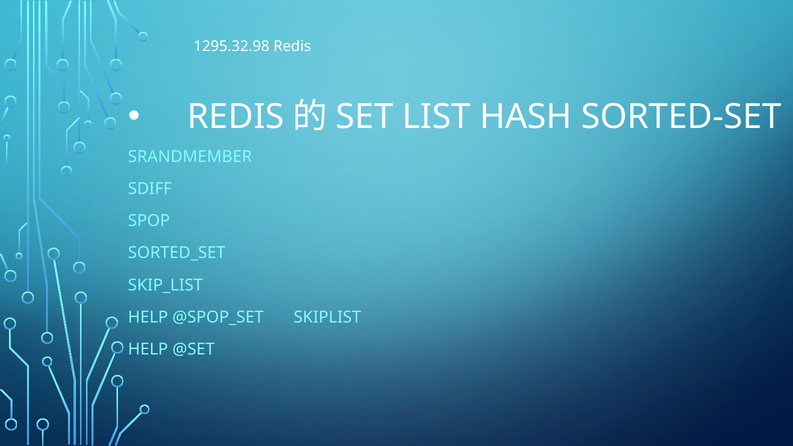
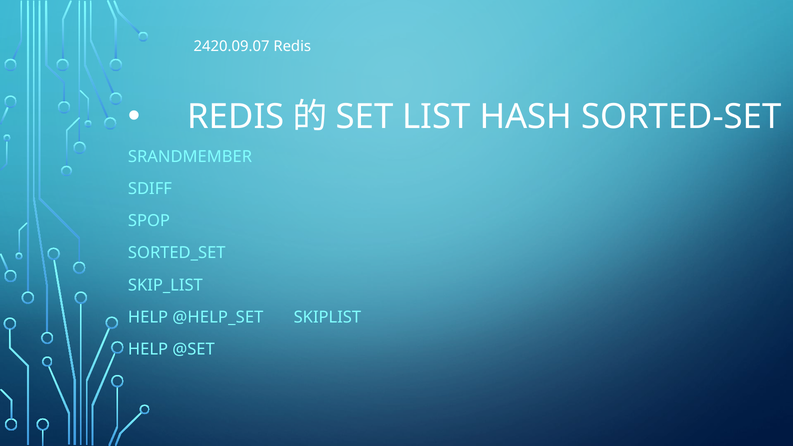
1295.32.98: 1295.32.98 -> 2420.09.07 (232, 47)
@SPOP_SET: @SPOP_SET -> @HELP_SET (218, 317)
